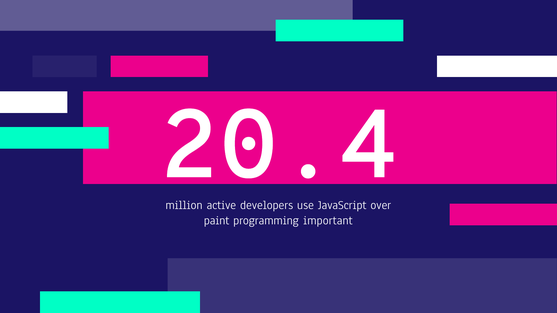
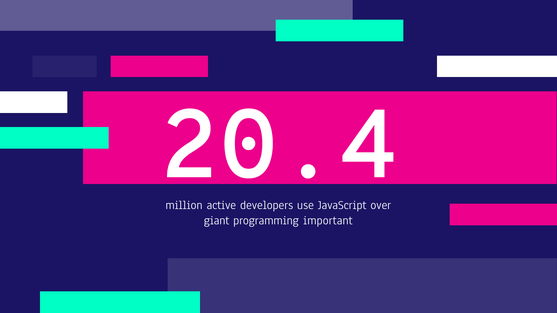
paint: paint -> giant (217, 221)
